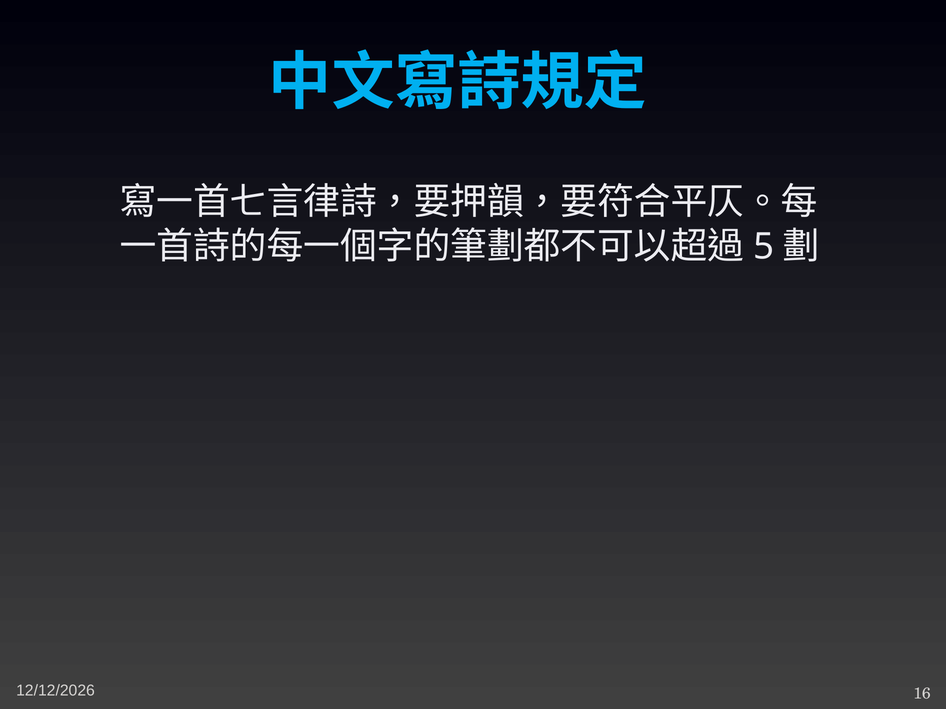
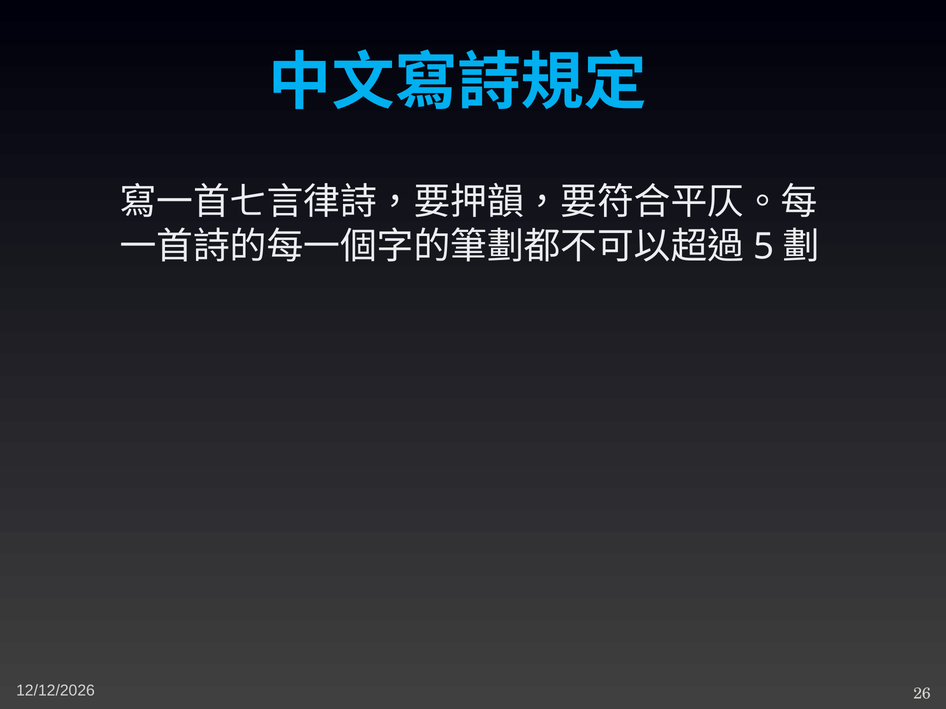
16: 16 -> 26 (922, 694)
